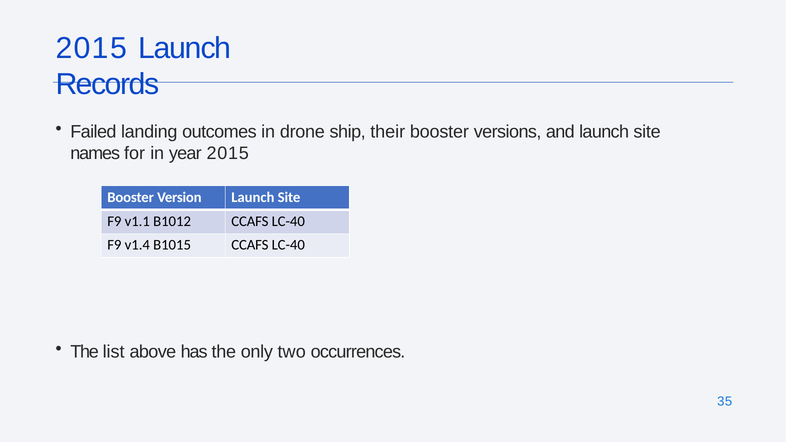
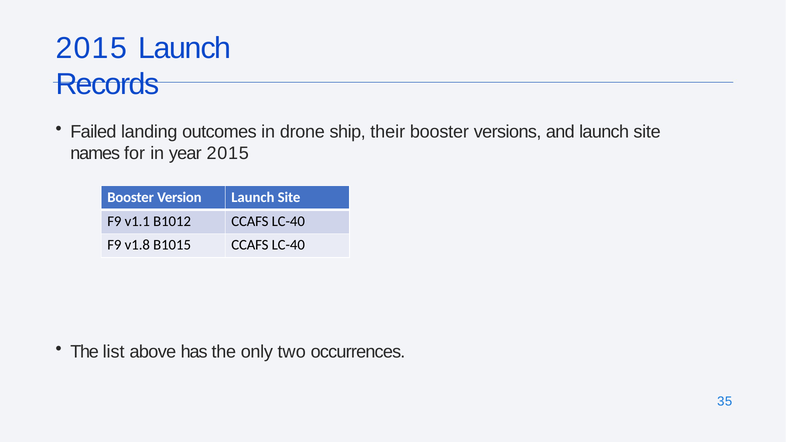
v1.4: v1.4 -> v1.8 (137, 245)
